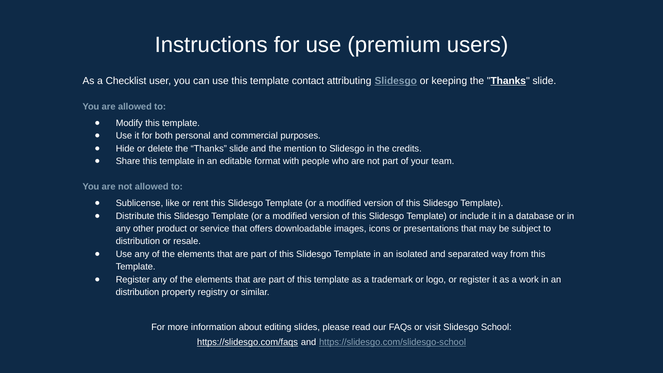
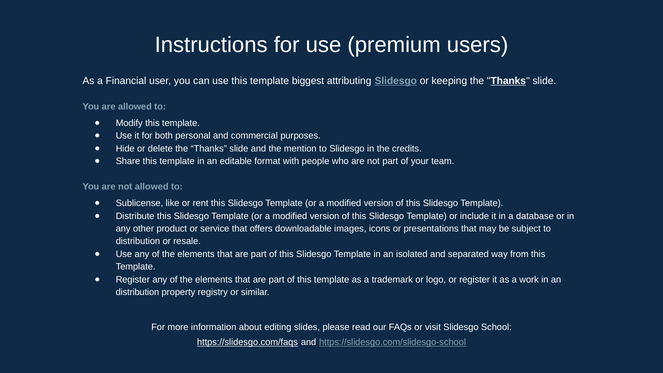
Checklist: Checklist -> Financial (126, 81)
contact: contact -> biggest (308, 81)
